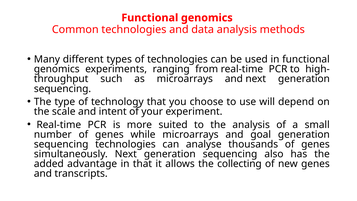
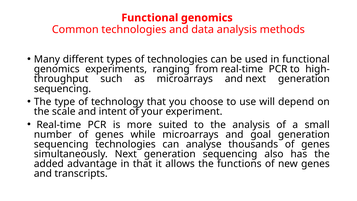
collecting: collecting -> functions (239, 164)
